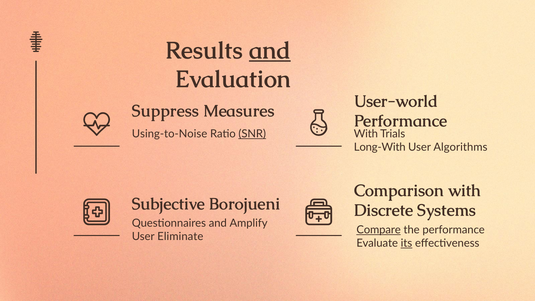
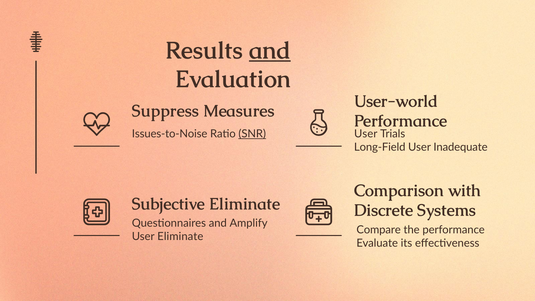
Using-to-Noise: Using-to-Noise -> Issues-to-Noise (170, 134)
With: With -> User (366, 134)
Long-With: Long-With -> Long-Field (380, 147)
Algorithms: Algorithms -> Inadequate (461, 147)
Subjective Borojueni: Borojueni -> Eliminate (245, 204)
Compare underline: present -> none (379, 230)
its underline: present -> none (406, 243)
